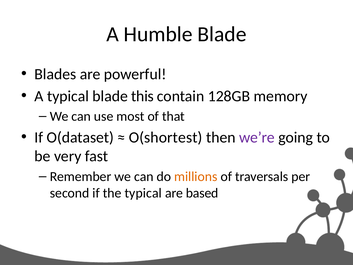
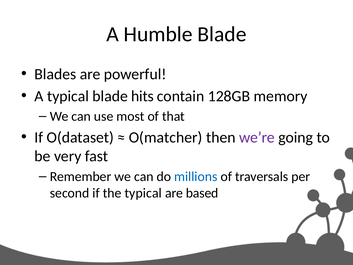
this: this -> hits (142, 96)
O(shortest: O(shortest -> O(matcher (166, 137)
millions colour: orange -> blue (196, 176)
